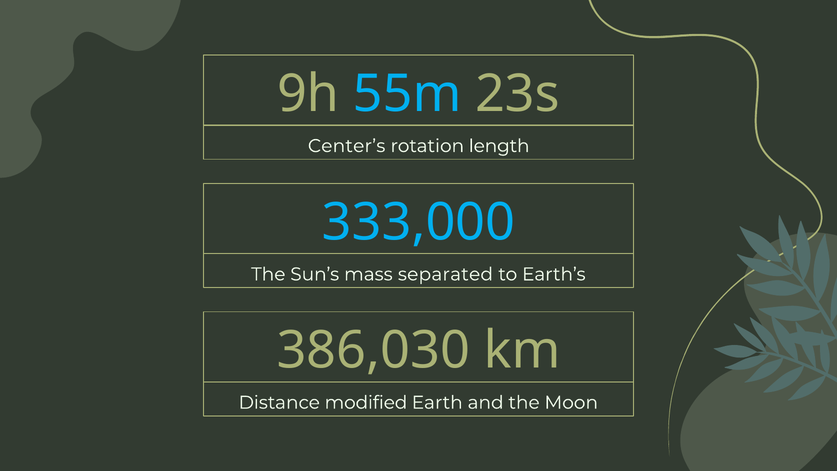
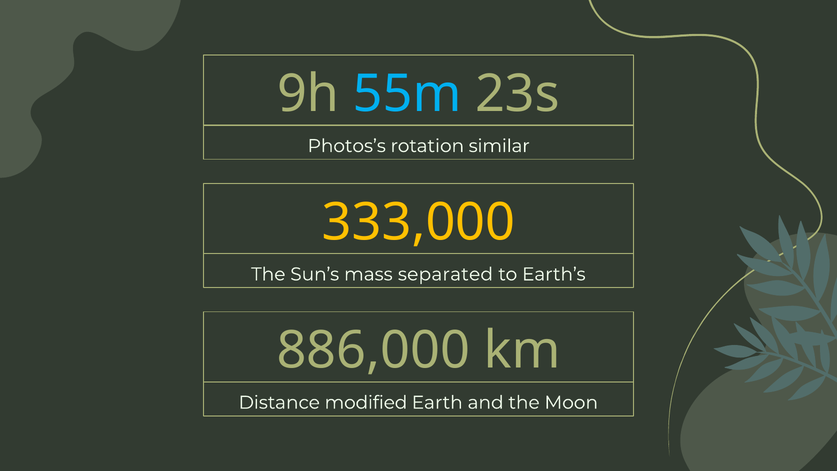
Center’s: Center’s -> Photos’s (347, 146)
length: length -> similar (499, 146)
333,000 colour: light blue -> yellow (419, 222)
386,030: 386,030 -> 886,000 (373, 350)
